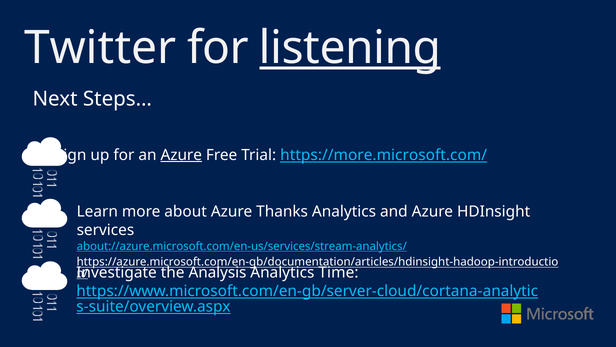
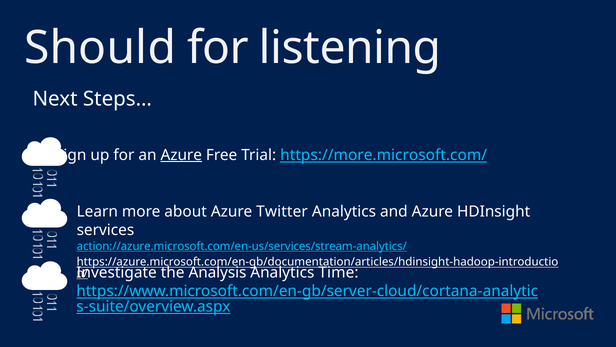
Twitter: Twitter -> Should (100, 48)
listening underline: present -> none (350, 48)
Thanks: Thanks -> Twitter (282, 211)
about://azure.microsoft.com/en-us/services/stream-analytics/: about://azure.microsoft.com/en-us/services/stream-analytics/ -> action://azure.microsoft.com/en-us/services/stream-analytics/ (242, 246)
